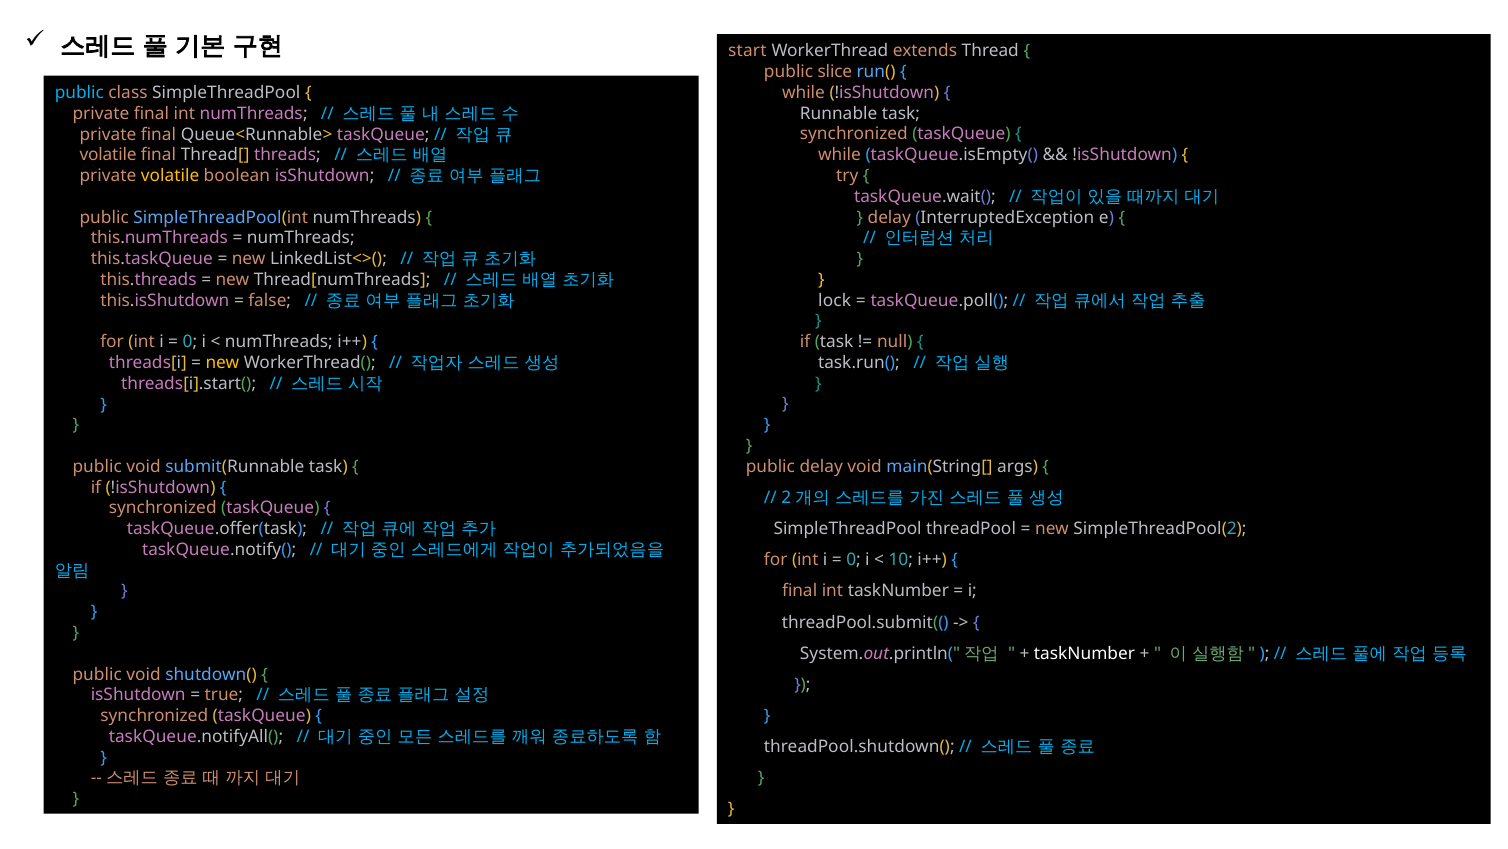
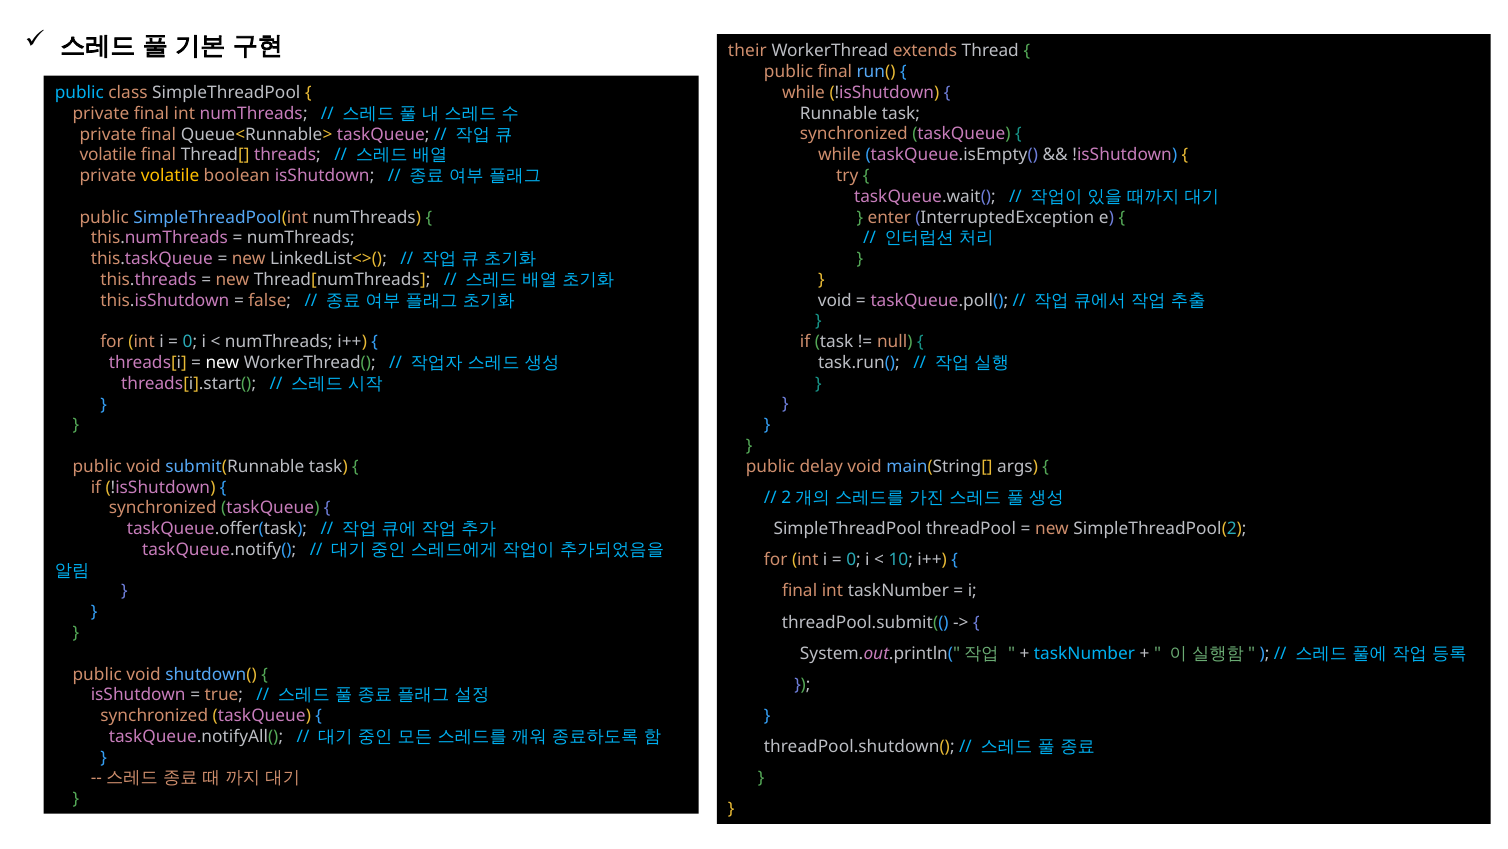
start: start -> their (747, 51)
public slice: slice -> final (835, 72)
delay: delay -> enter (889, 217)
lock: lock -> void (835, 300)
new colour: yellow -> white (222, 362)
taskNumber colour: white -> light blue (1084, 653)
